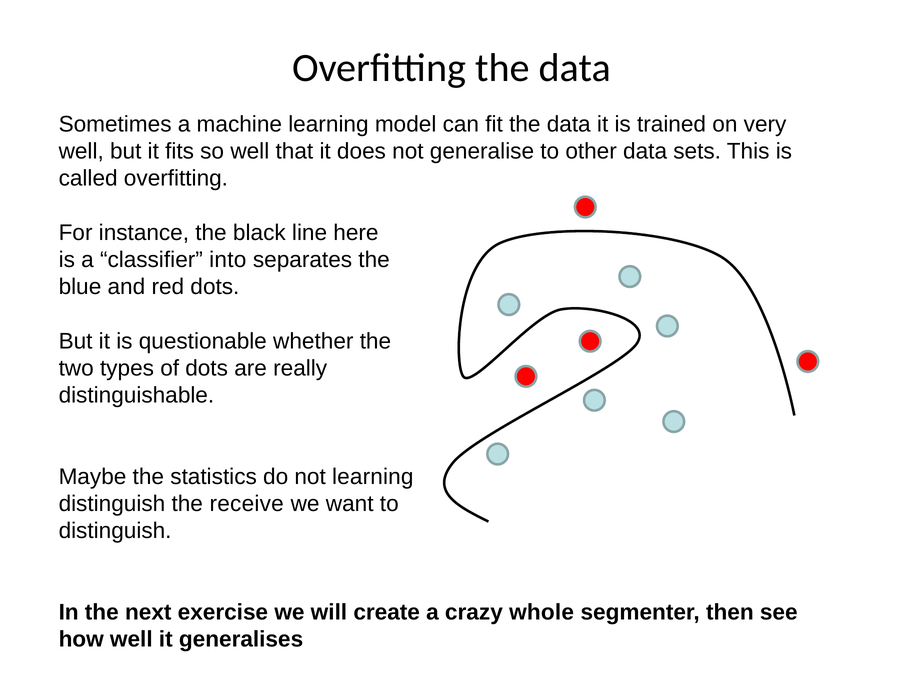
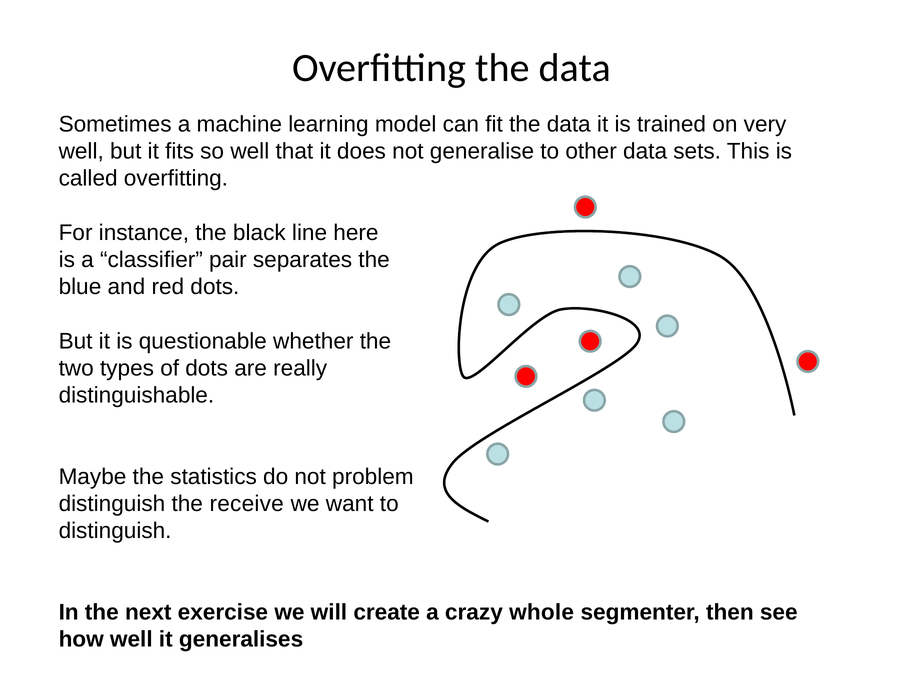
into: into -> pair (228, 260)
not learning: learning -> problem (373, 477)
